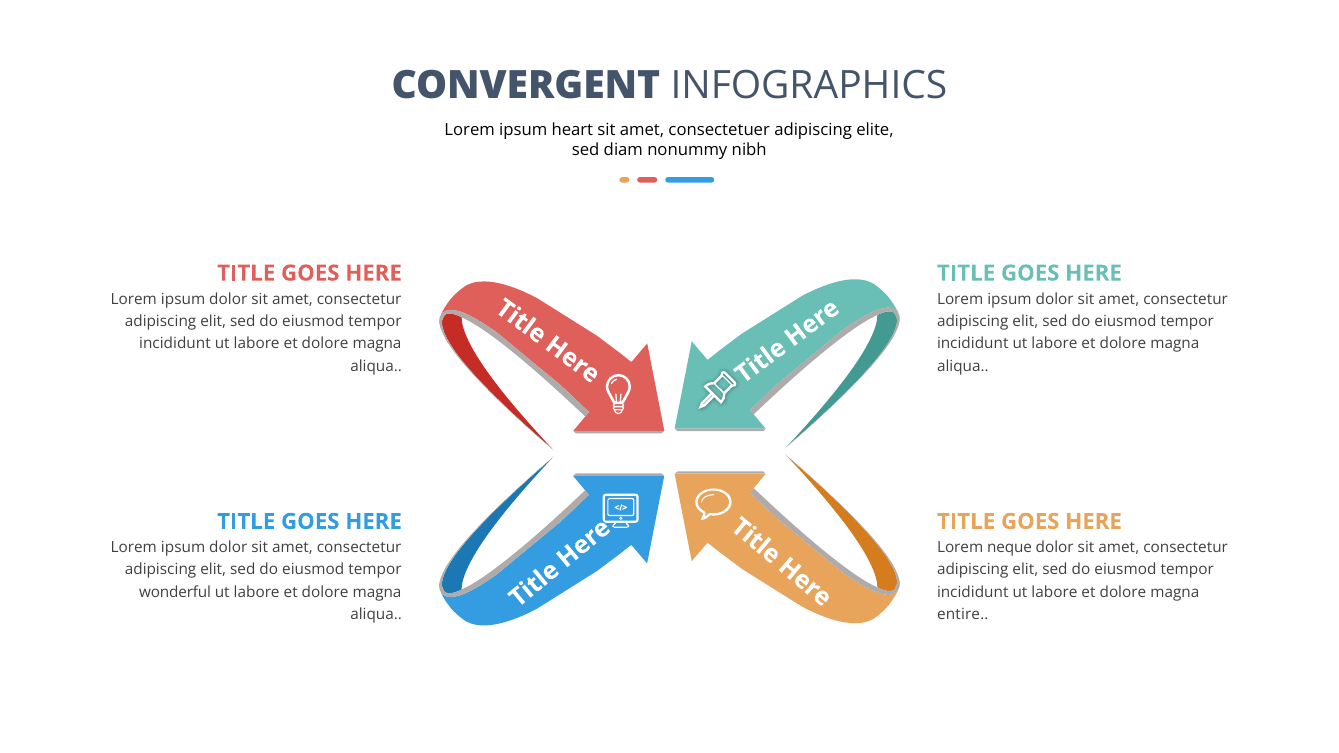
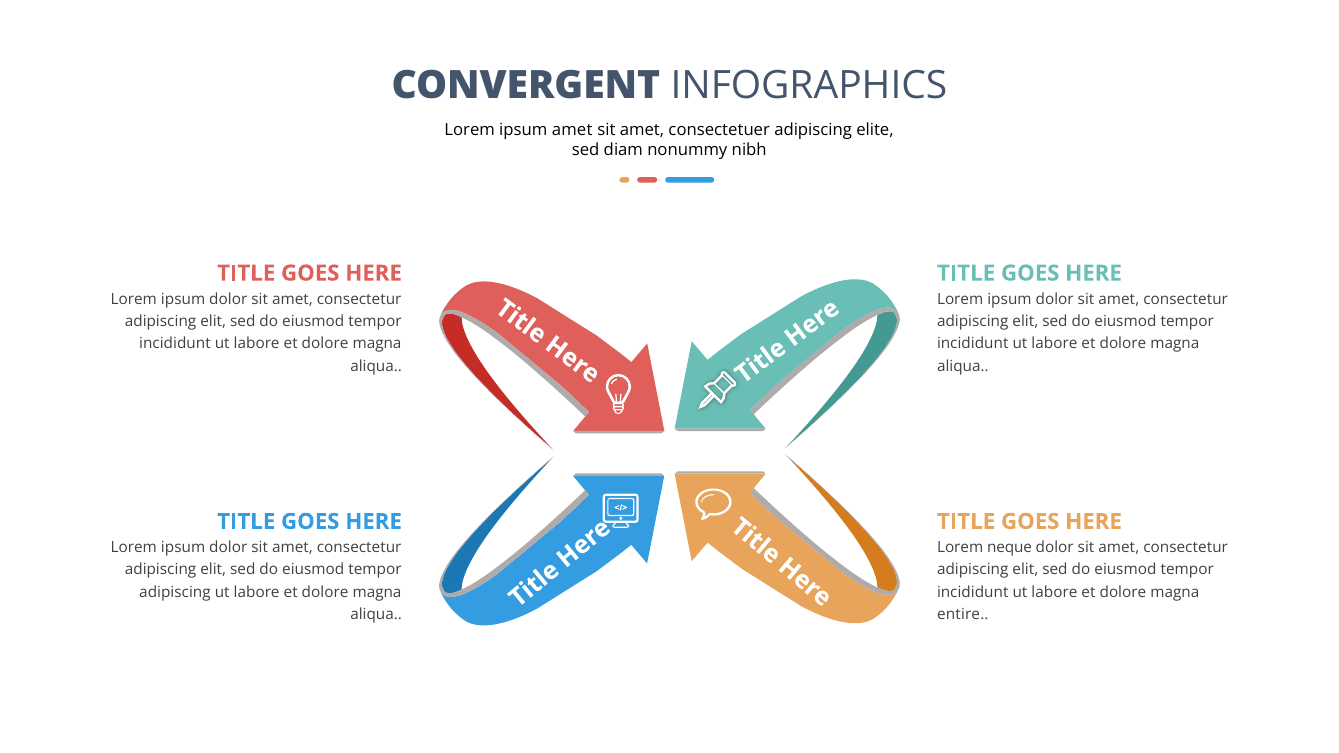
ipsum heart: heart -> amet (572, 130)
wonderful: wonderful -> adipiscing (175, 592)
